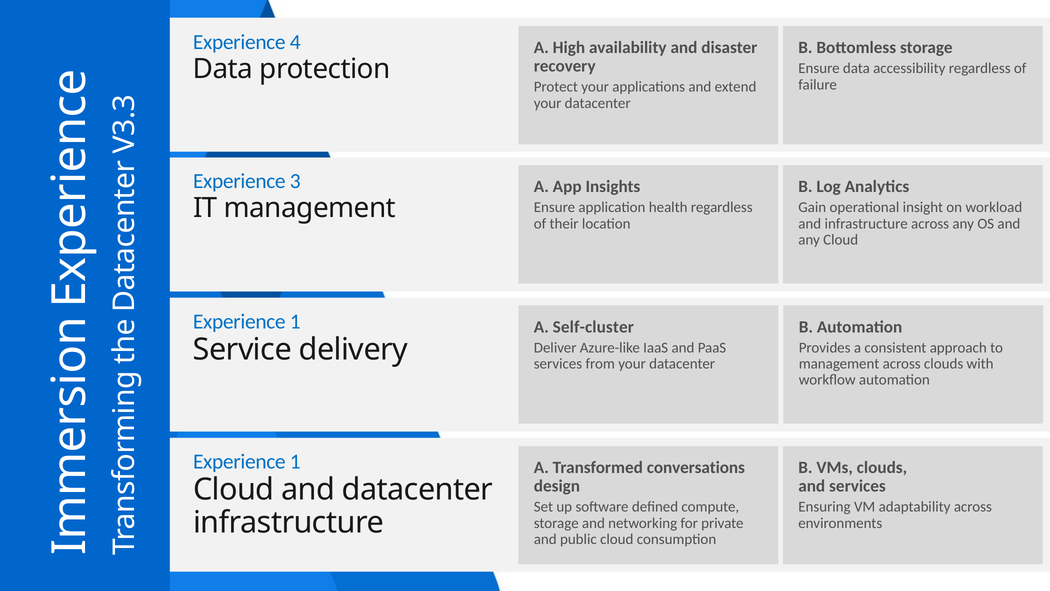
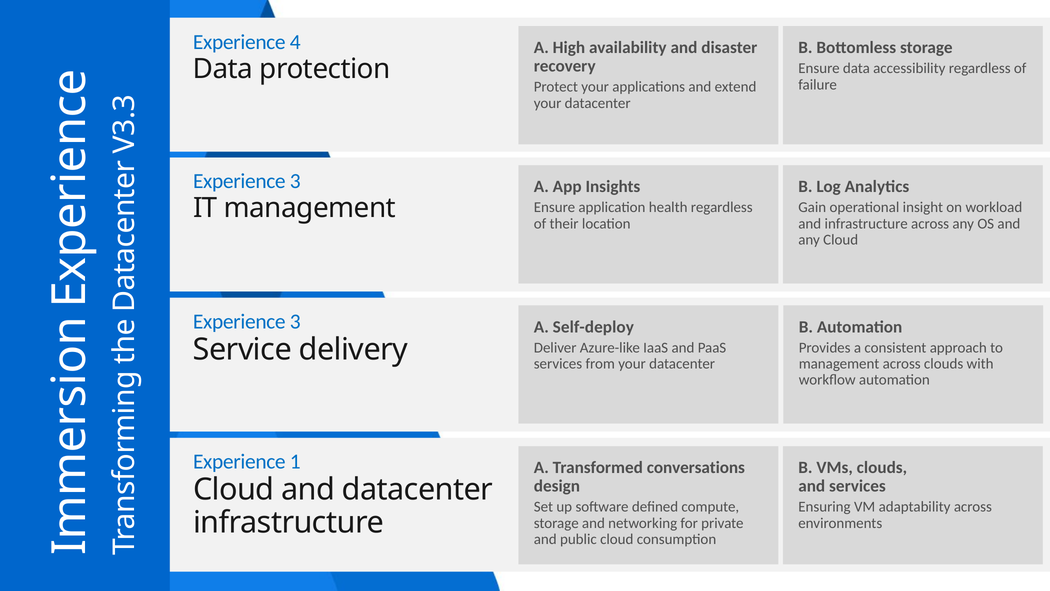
1: 1 -> 3 (295, 321)
Self-cluster: Self-cluster -> Self-deploy (593, 327)
